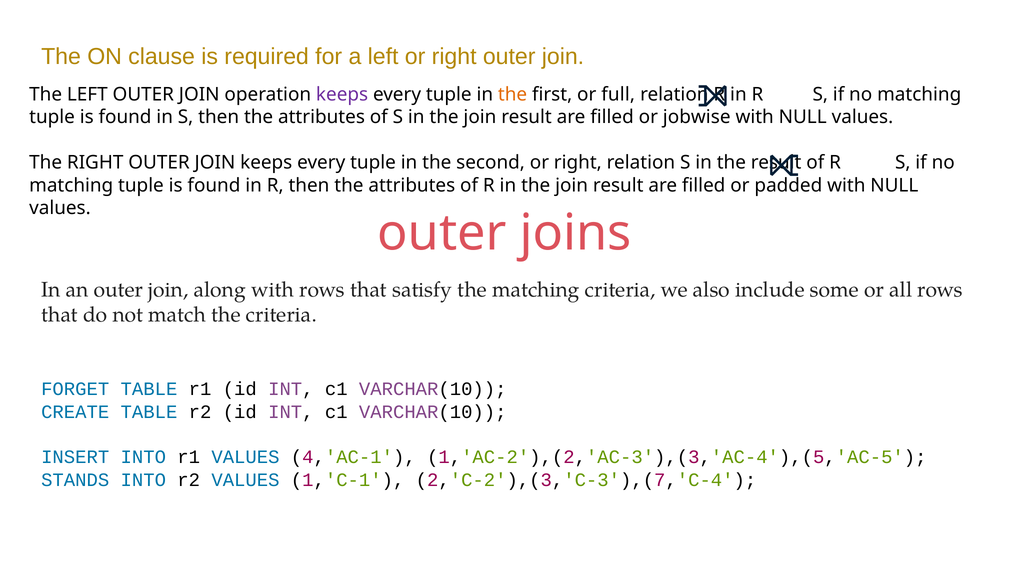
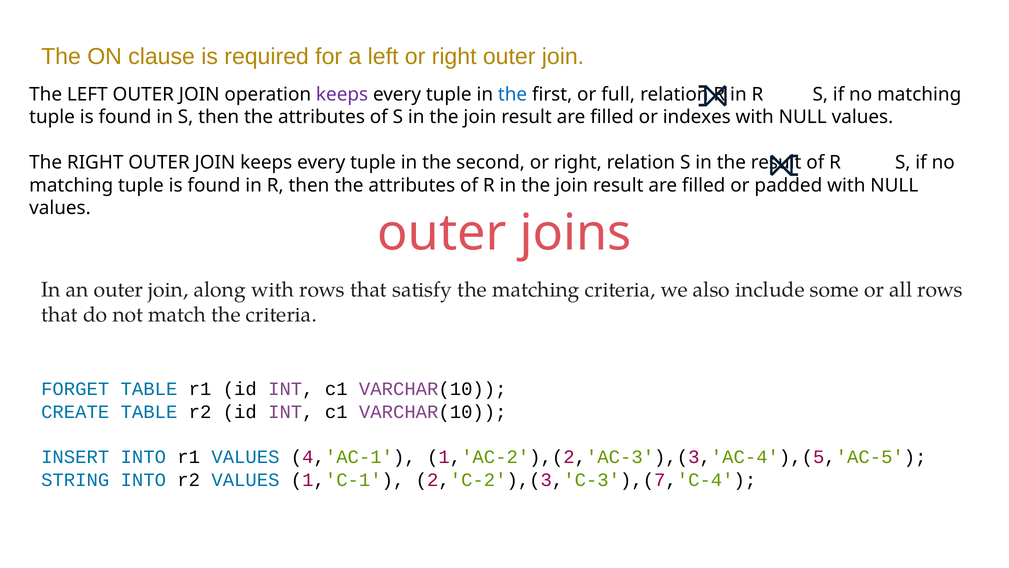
the colour: orange -> blue (513, 94)
jobwise: jobwise -> indexes (697, 117)
STANDS: STANDS -> STRING (75, 480)
